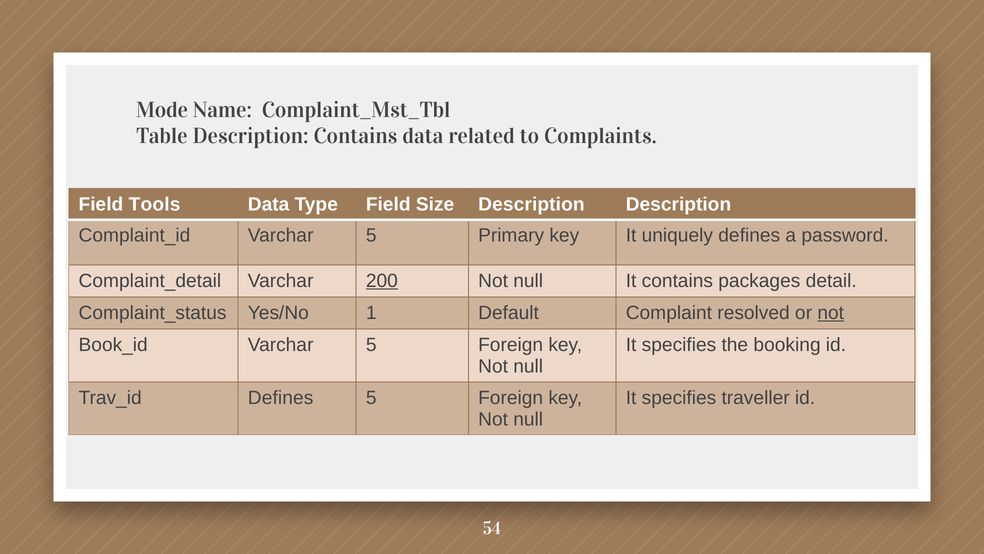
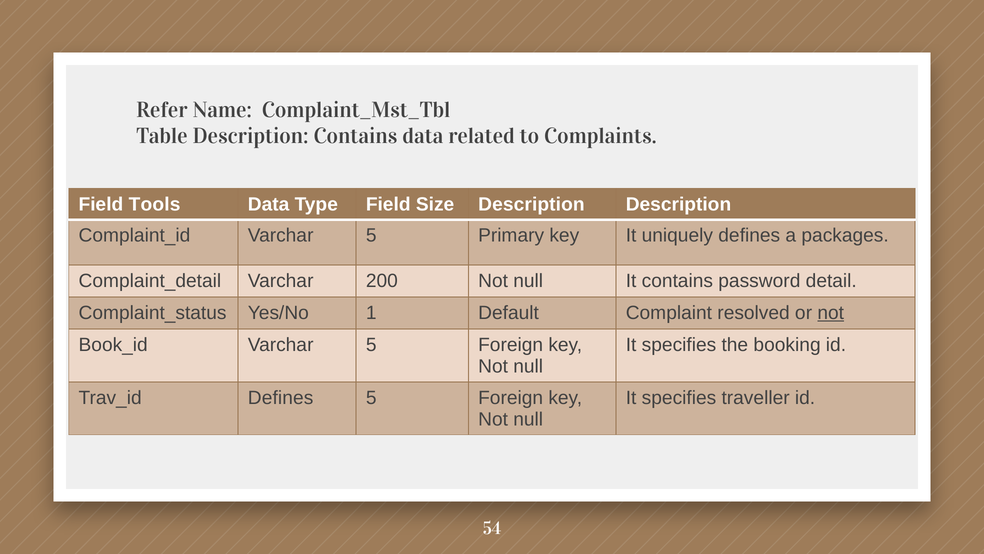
Mode: Mode -> Refer (162, 110)
password: password -> packages (845, 235)
200 underline: present -> none (382, 281)
packages: packages -> password (759, 281)
